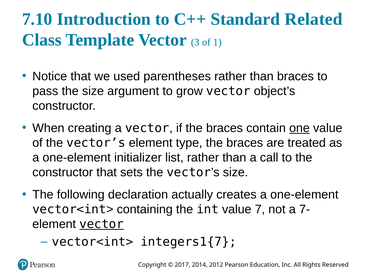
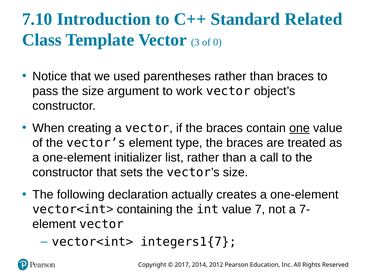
1: 1 -> 0 (217, 42)
grow: grow -> work (189, 91)
vector underline: present -> none (102, 224)
